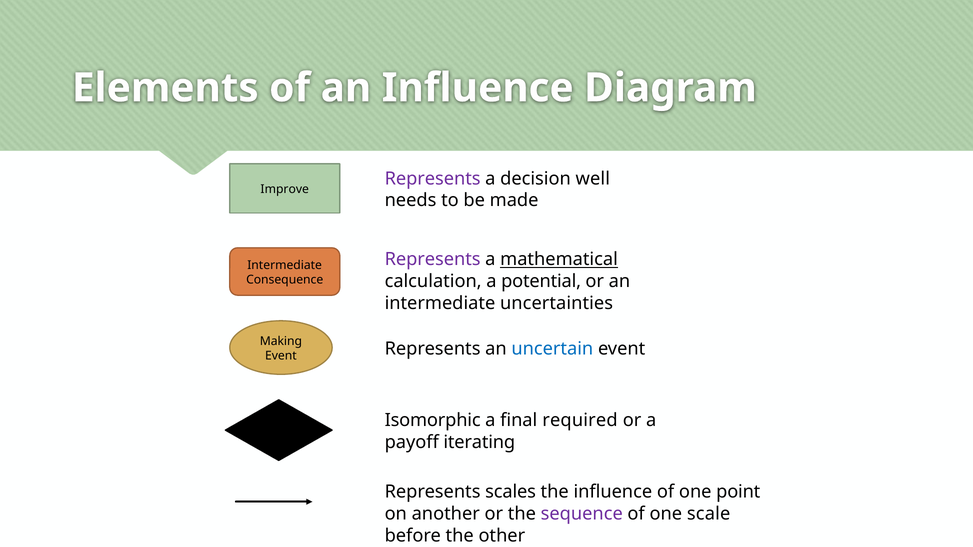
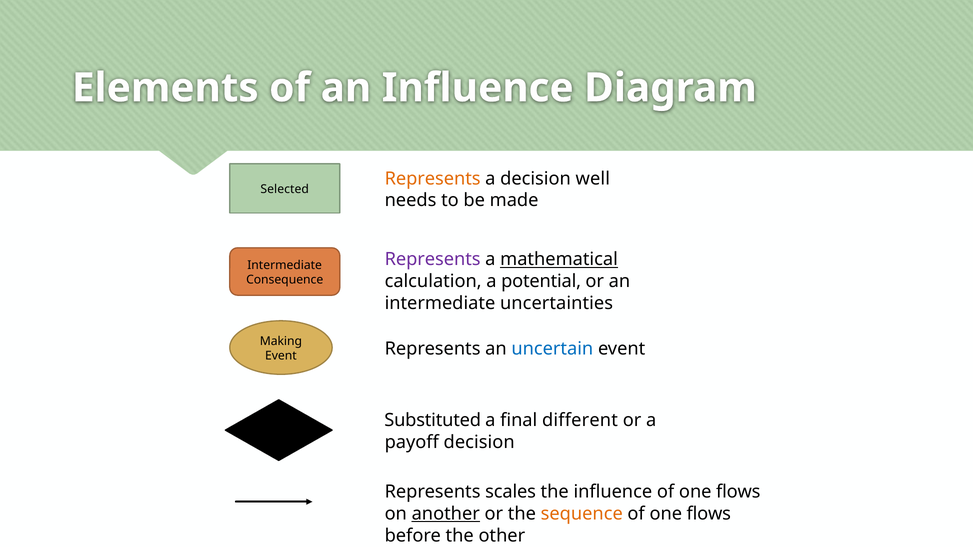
Represents colour: purple -> orange (433, 179)
Improve: Improve -> Selected (285, 189)
Isomorphic: Isomorphic -> Substituted (433, 420)
required: required -> different (580, 420)
payoff iterating: iterating -> decision (479, 442)
influence of one point: point -> flows (738, 492)
another underline: none -> present (446, 514)
sequence colour: purple -> orange (582, 514)
scale: scale -> flows (709, 514)
